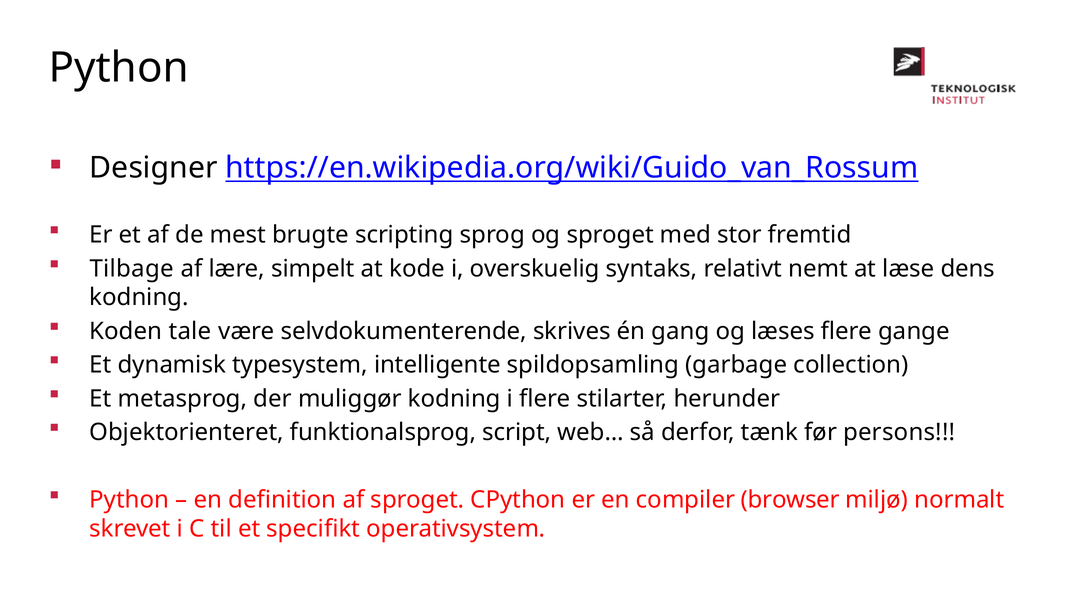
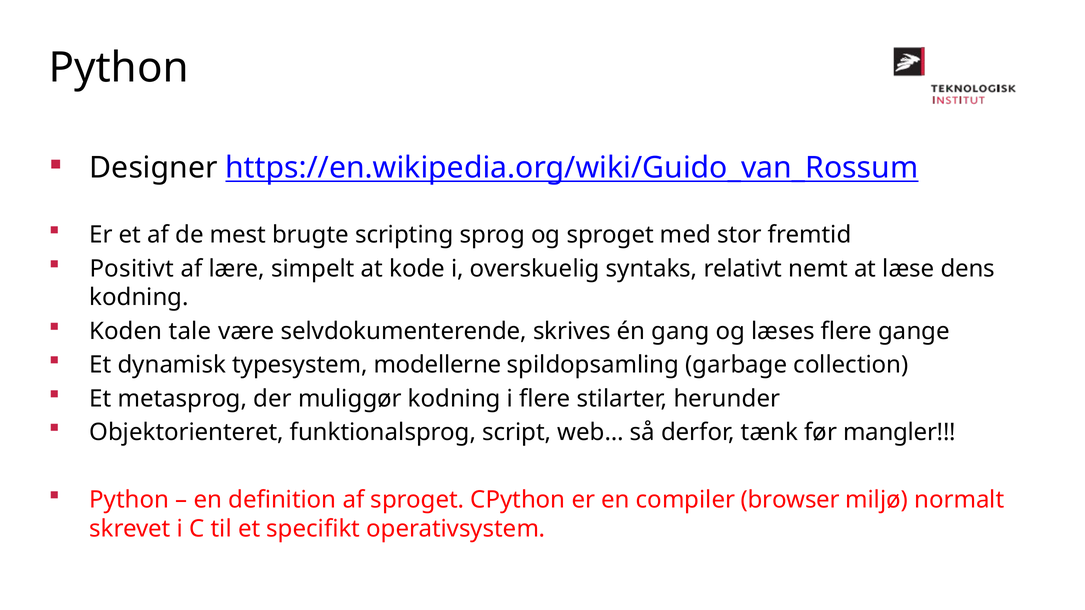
Tilbage: Tilbage -> Positivt (132, 269)
intelligente: intelligente -> modellerne (437, 365)
persons: persons -> mangler (899, 433)
